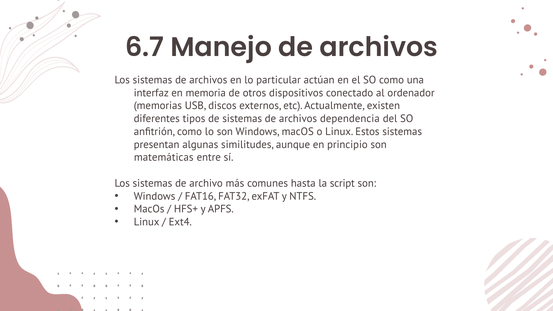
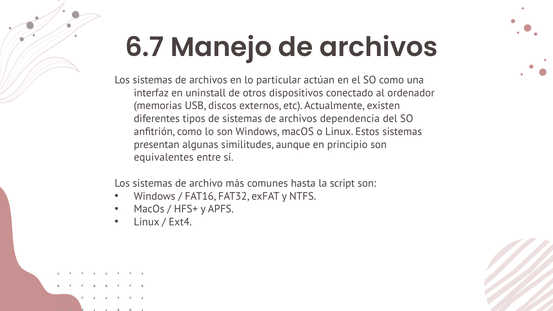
memoria: memoria -> uninstall (206, 93)
matemáticas: matemáticas -> equivalentes (164, 157)
